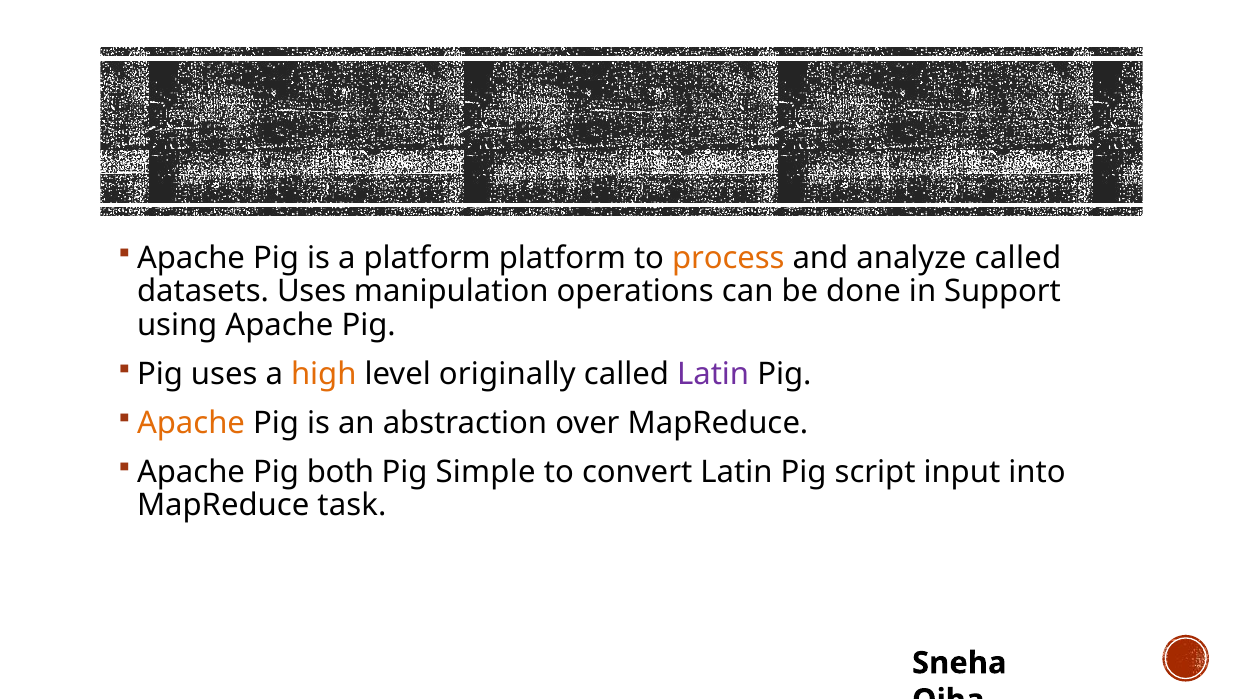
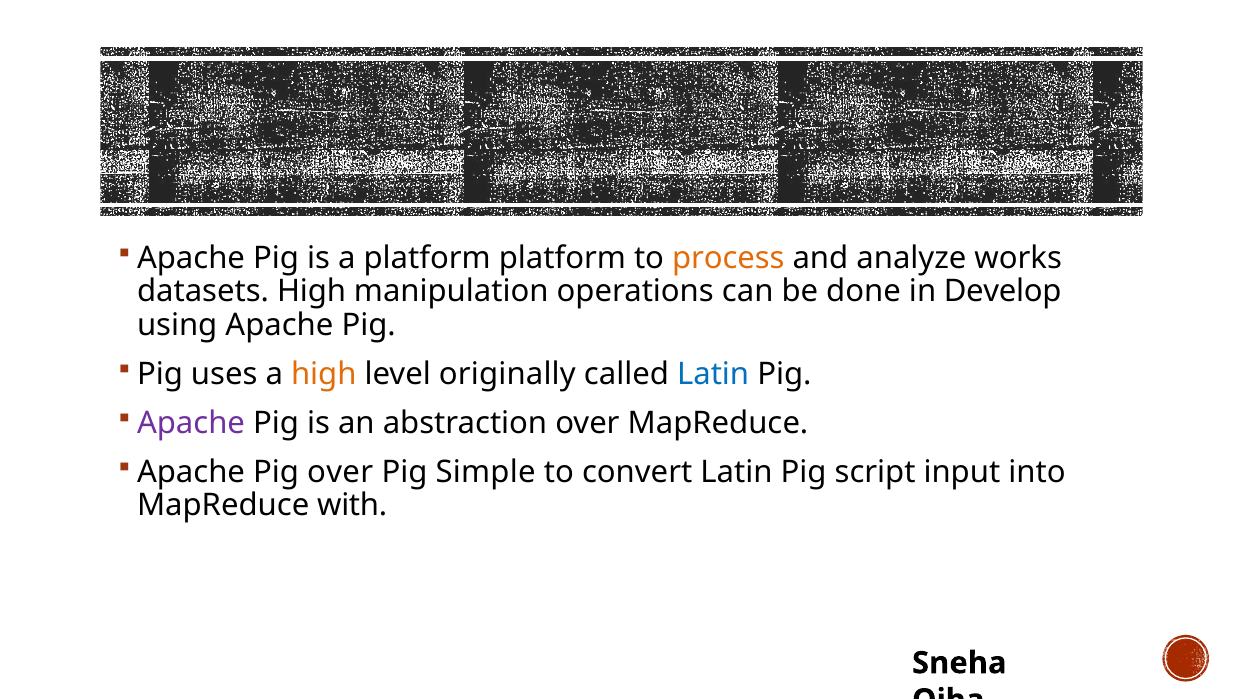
analyze called: called -> works (1018, 258)
datasets Uses: Uses -> High (312, 291)
Support: Support -> Develop (1003, 291)
Latin colour: purple -> blue (713, 374)
Apache colour: orange -> purple (191, 423)
Pig both: both -> over (340, 472)
task: task -> with (352, 506)
